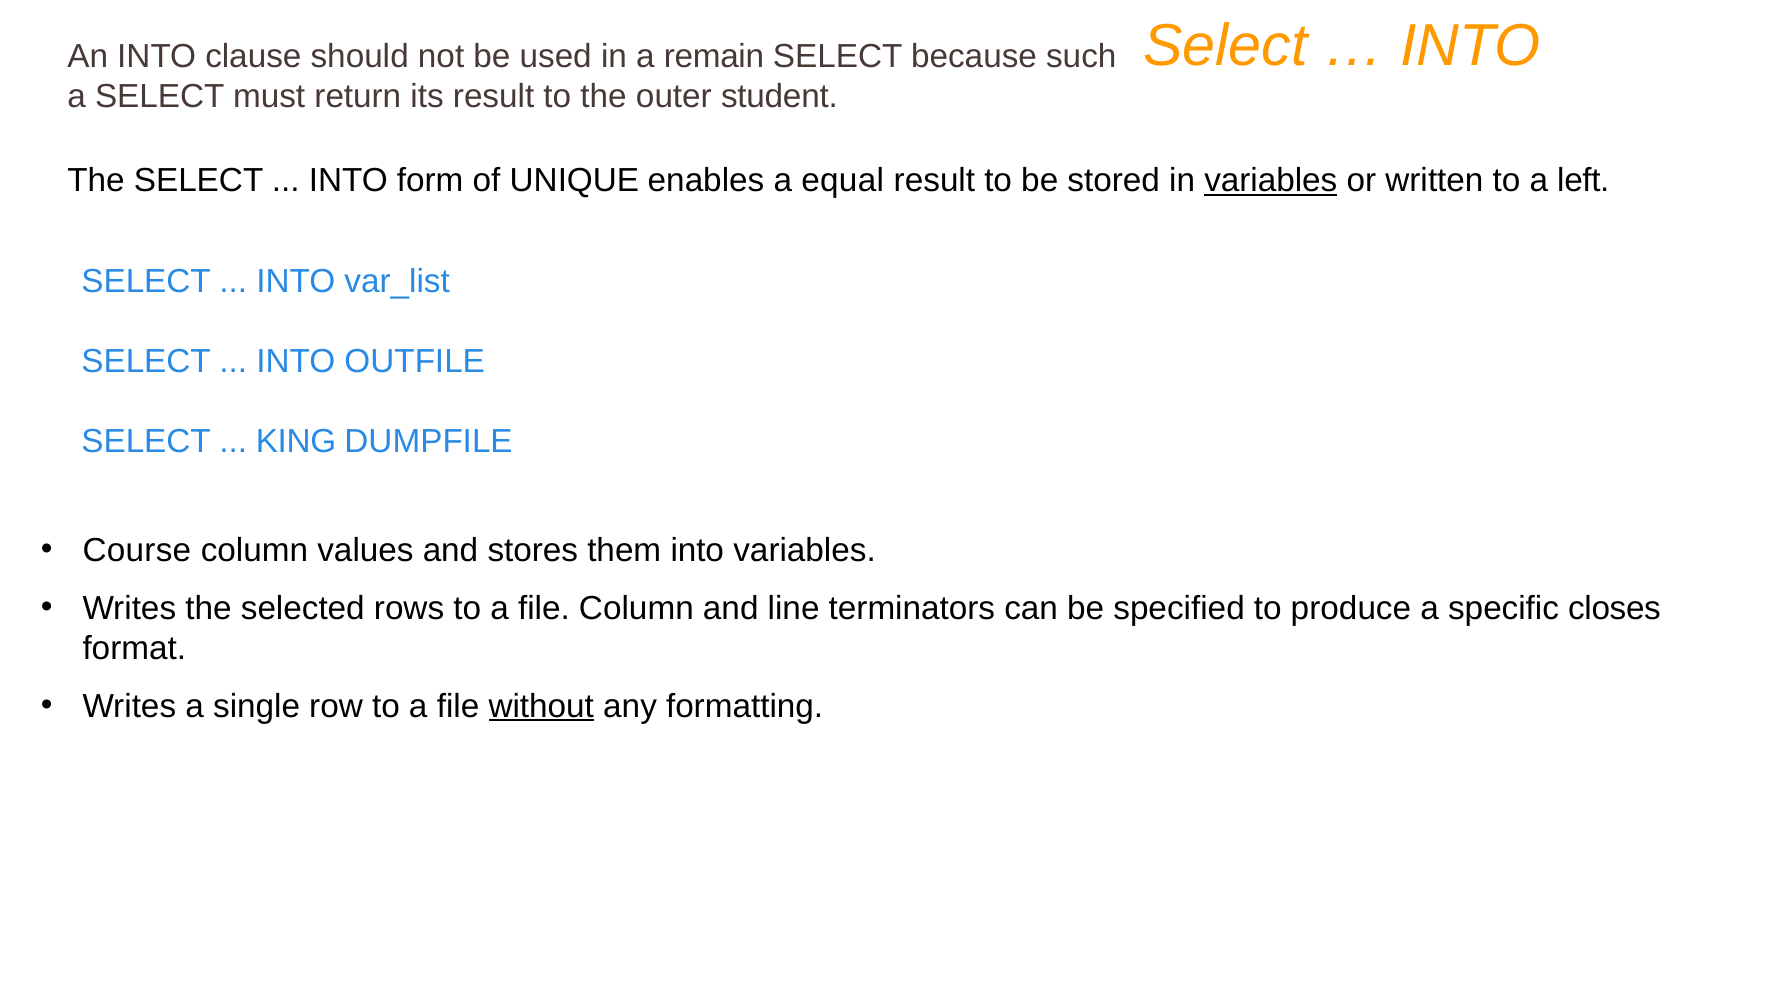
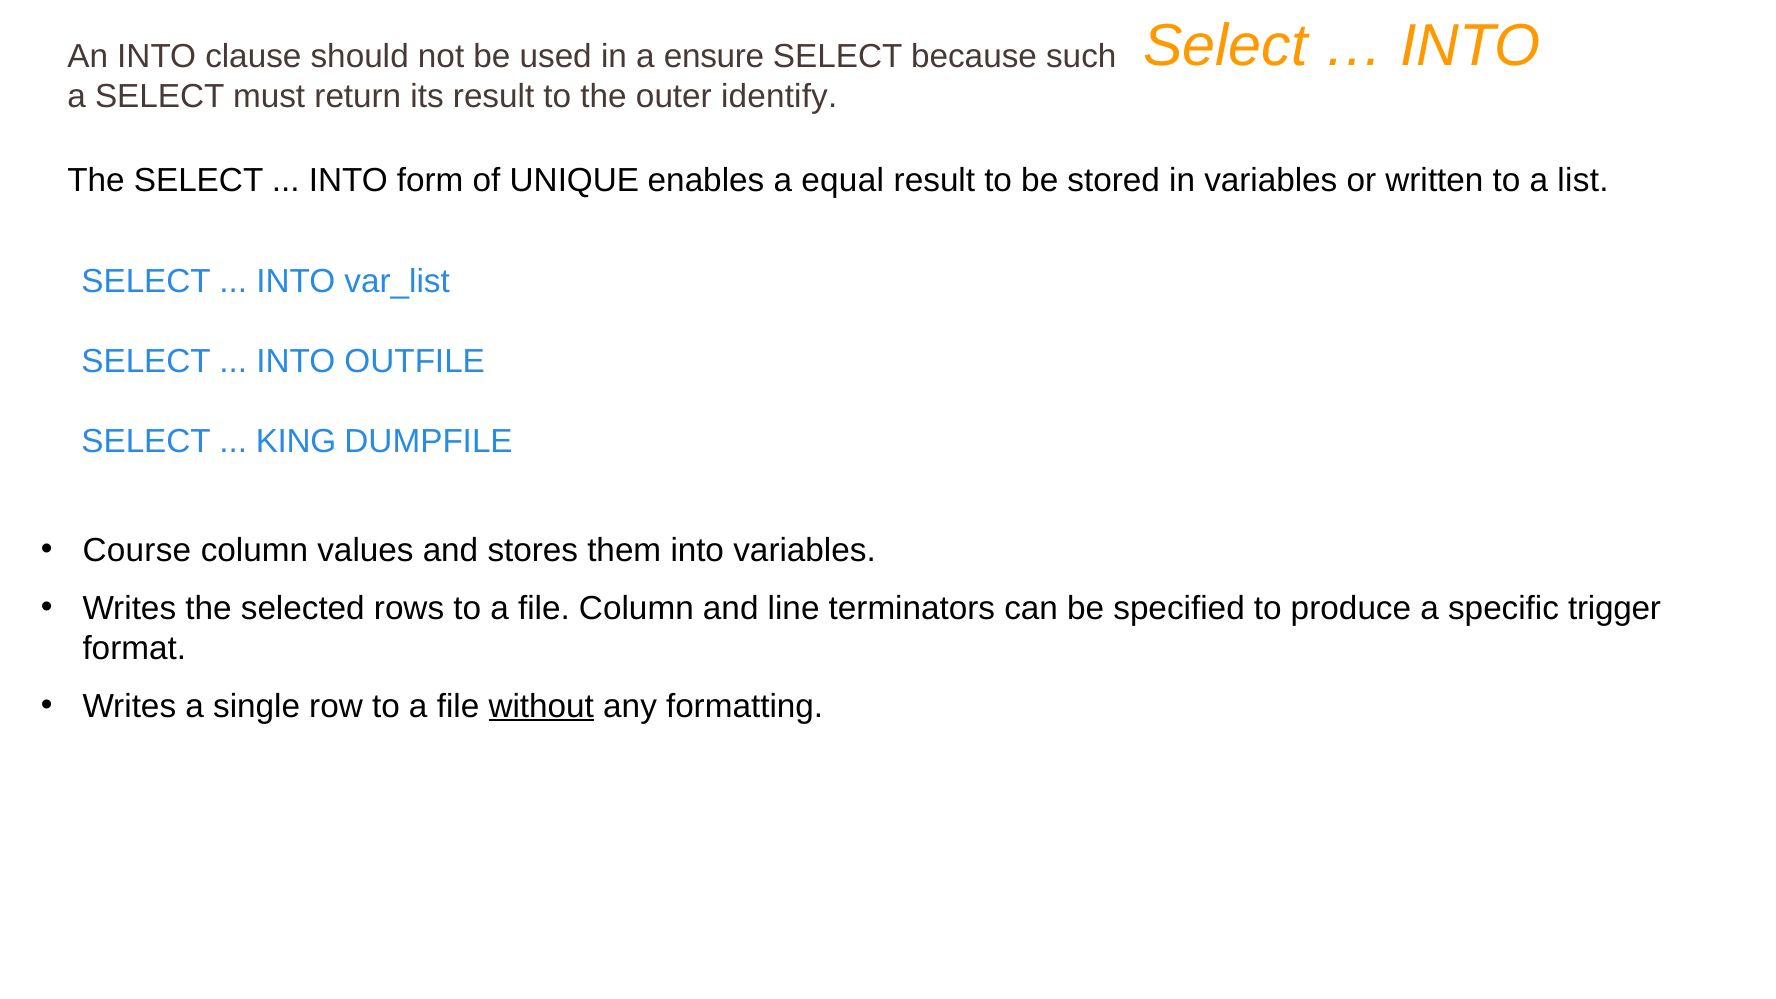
remain: remain -> ensure (714, 57)
student: student -> identify (779, 97)
variables underline: present -> none (1271, 181)
left: left -> list (1583, 181)
closes: closes -> trigger (1615, 608)
